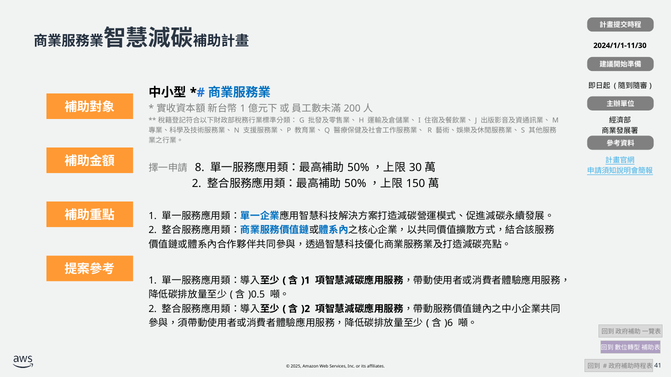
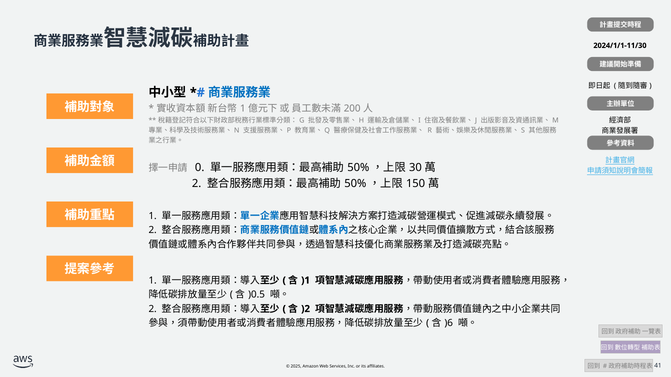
8: 8 -> 0 (200, 168)
